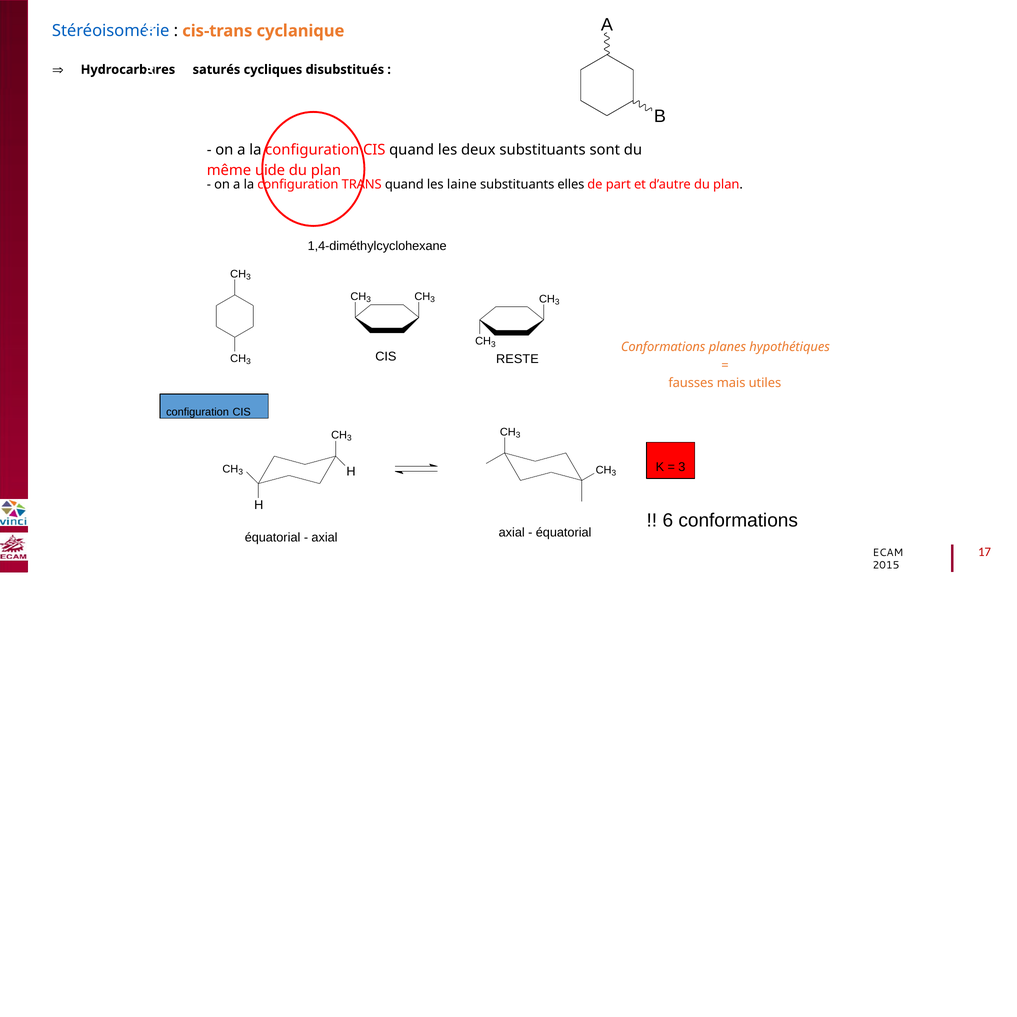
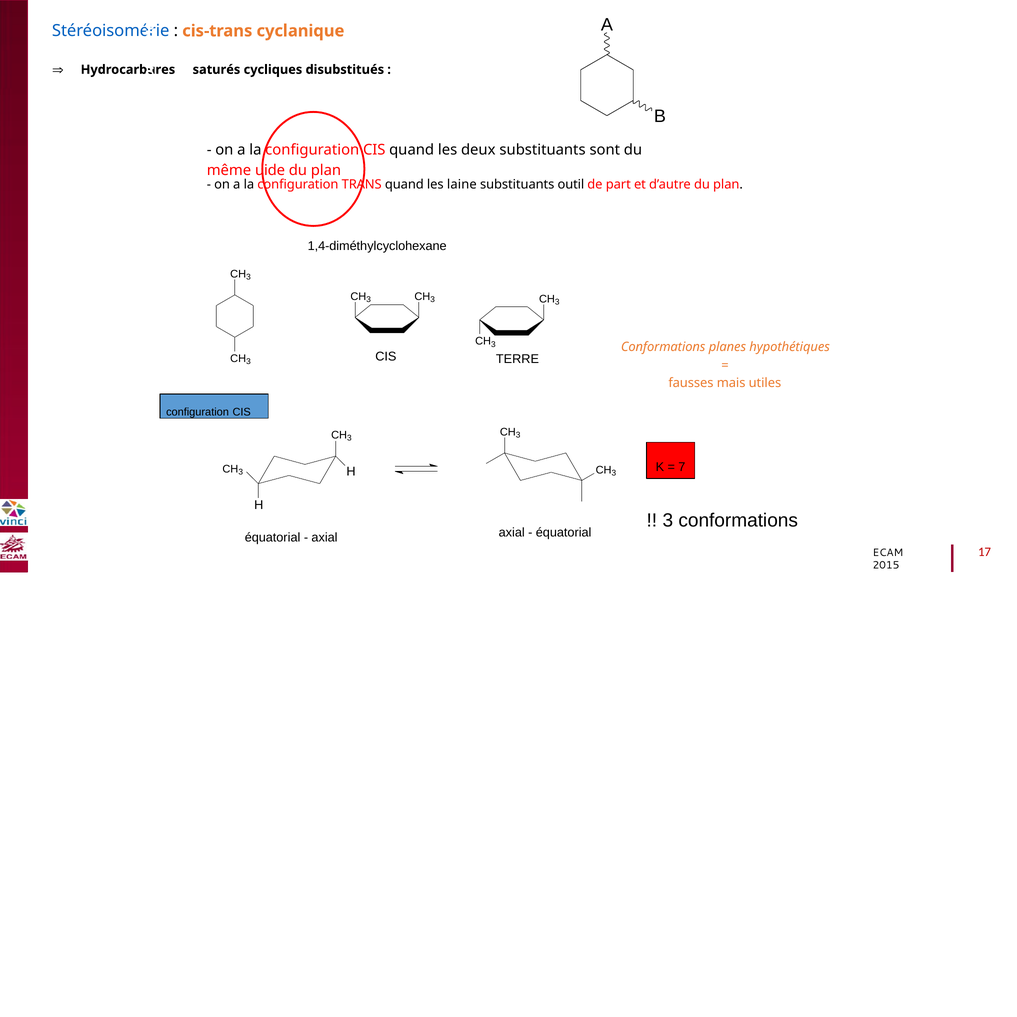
elles: elles -> outil (571, 185)
RESTE: RESTE -> TERRE (517, 359)
3: 3 -> 7 (682, 467)
6: 6 -> 3 (668, 520)
